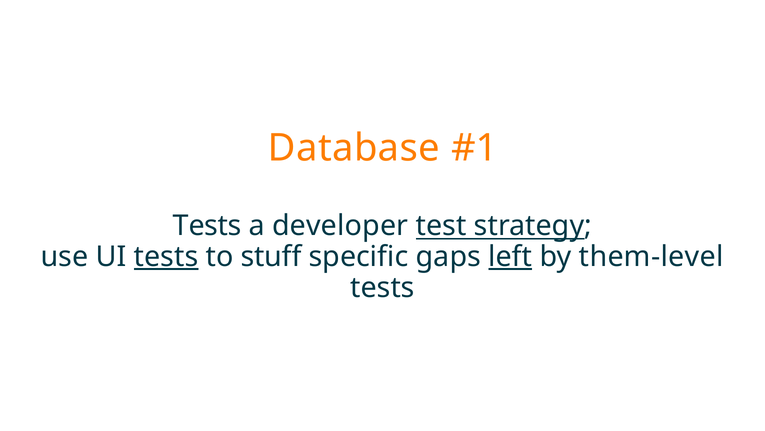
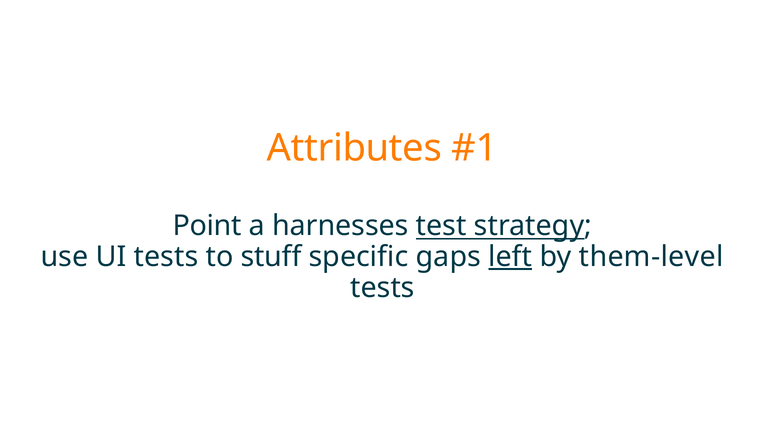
Database: Database -> Attributes (354, 148)
Tests: Tests -> Point (207, 225)
developer: developer -> harnesses (340, 225)
tests underline: present -> none (166, 256)
